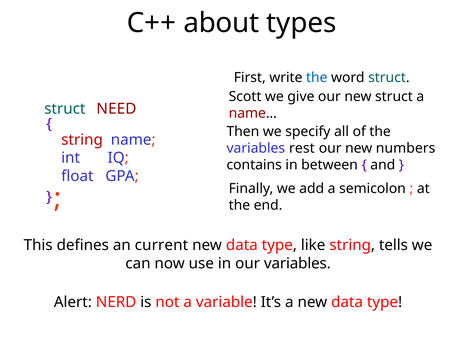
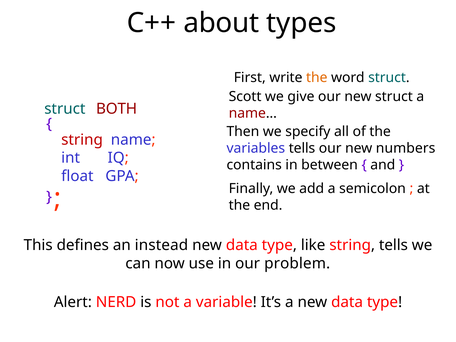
the colour: blue -> orange (317, 78)
NEED: NEED -> BOTH (117, 109)
variables rest: rest -> tells (302, 148)
current: current -> instead (161, 245)
our variables: variables -> problem (297, 263)
